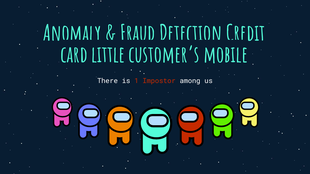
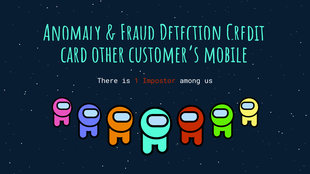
little: little -> other (108, 55)
